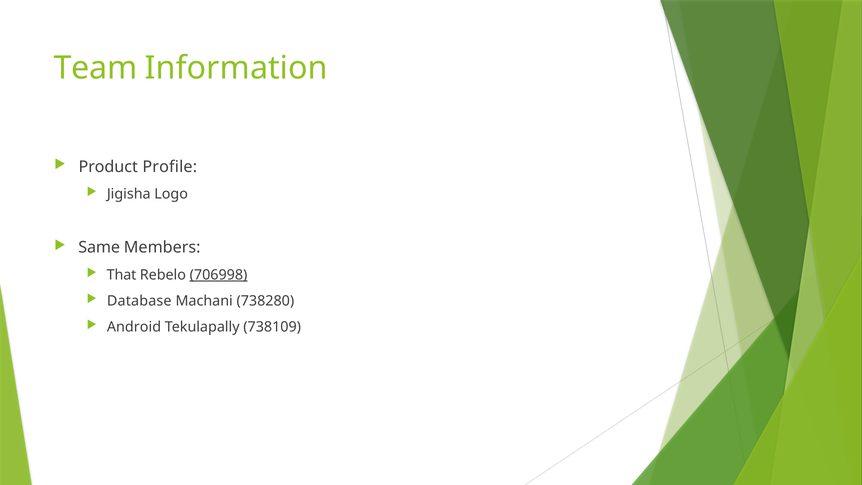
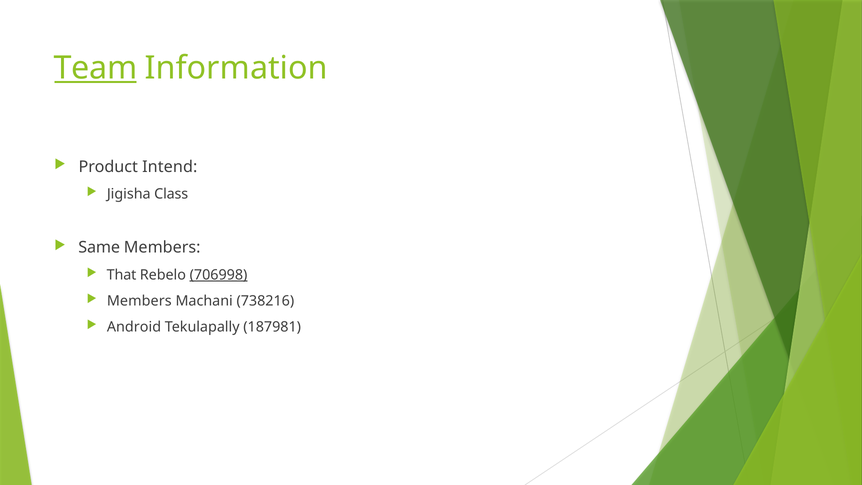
Team underline: none -> present (96, 68)
Profile: Profile -> Intend (170, 167)
Logo: Logo -> Class (171, 194)
Database: Database -> Members (139, 301)
738280: 738280 -> 738216 (265, 301)
738109: 738109 -> 187981 (272, 327)
